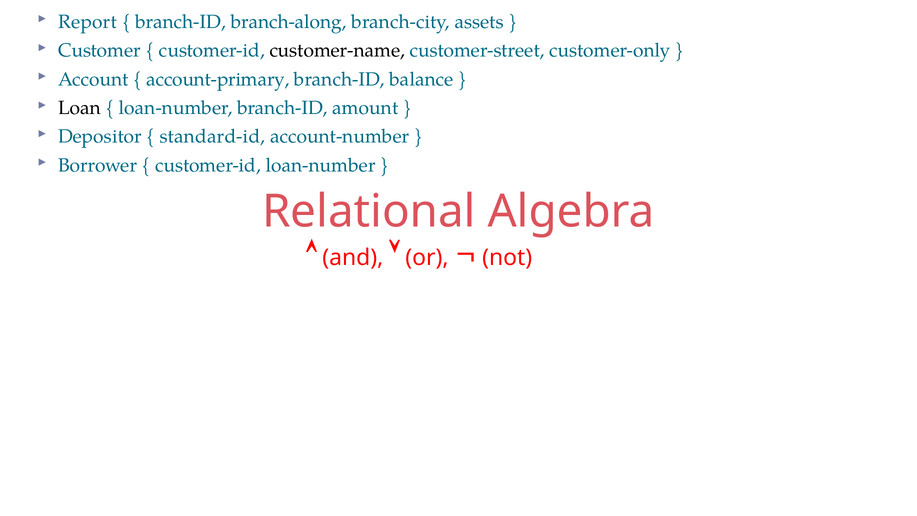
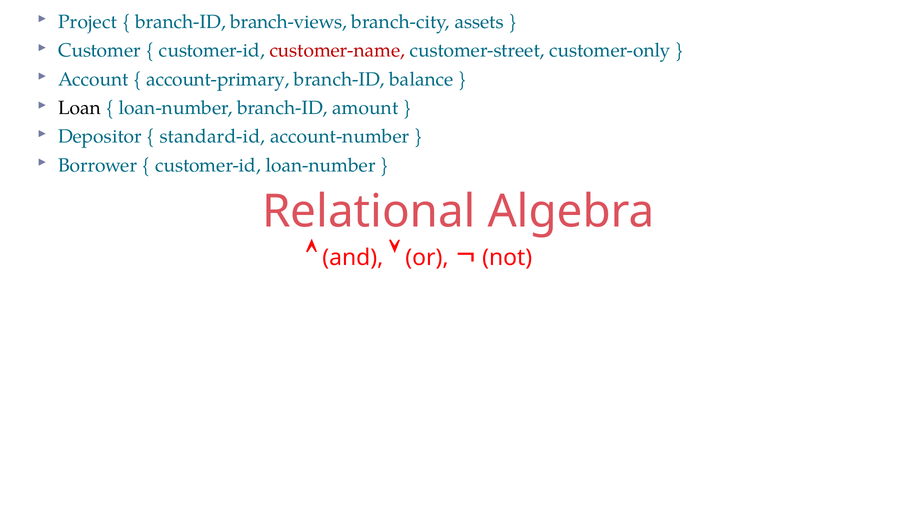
Report: Report -> Project (88, 22)
branch-along: branch-along -> branch-views (289, 22)
customer-name colour: black -> red (337, 51)
